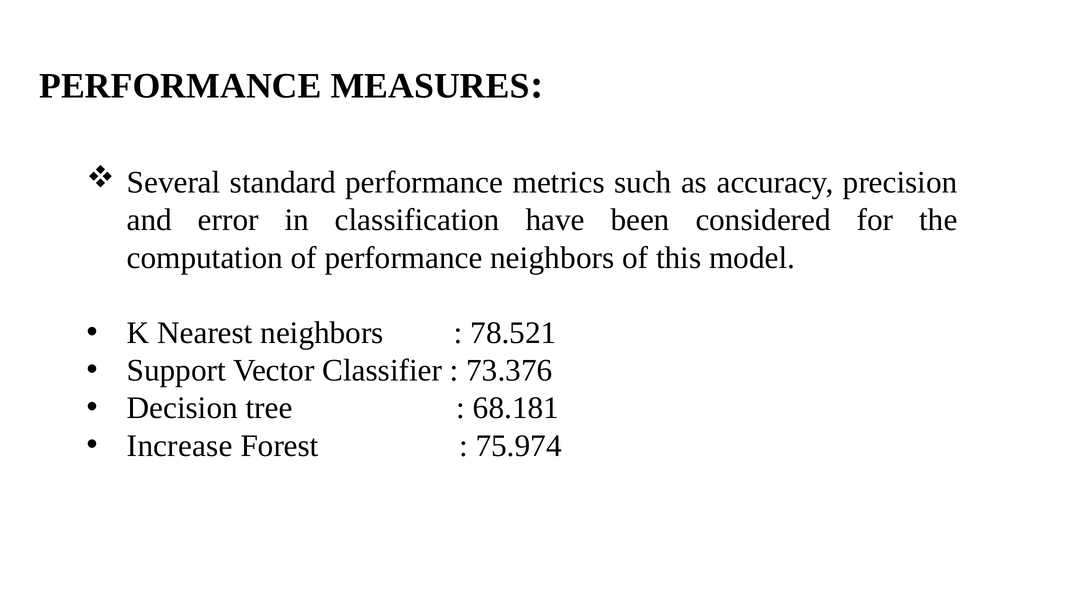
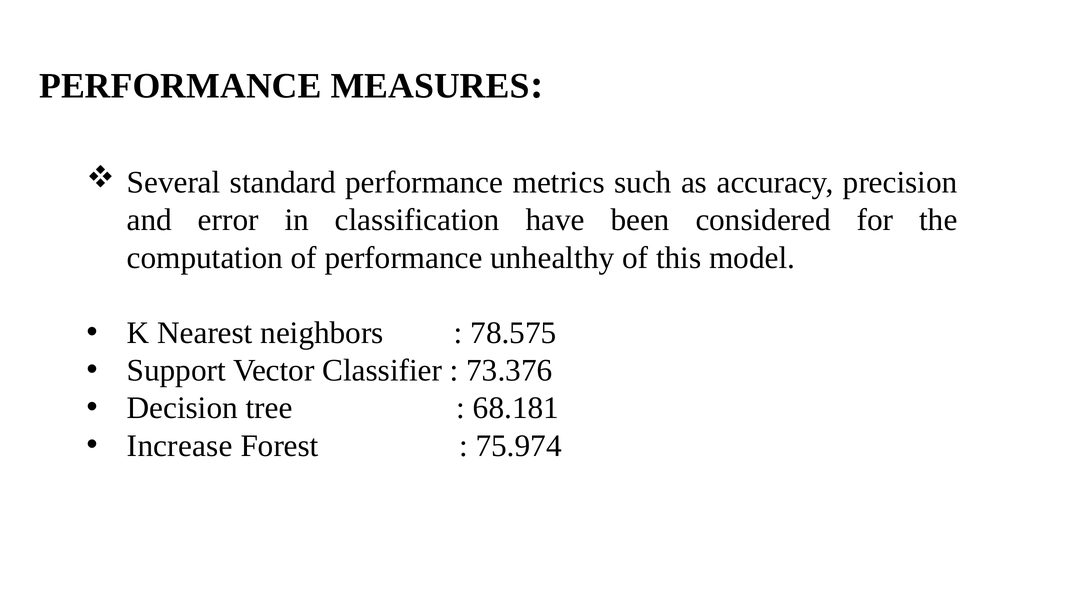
performance neighbors: neighbors -> unhealthy (552, 258)
78.521: 78.521 -> 78.575 (513, 333)
